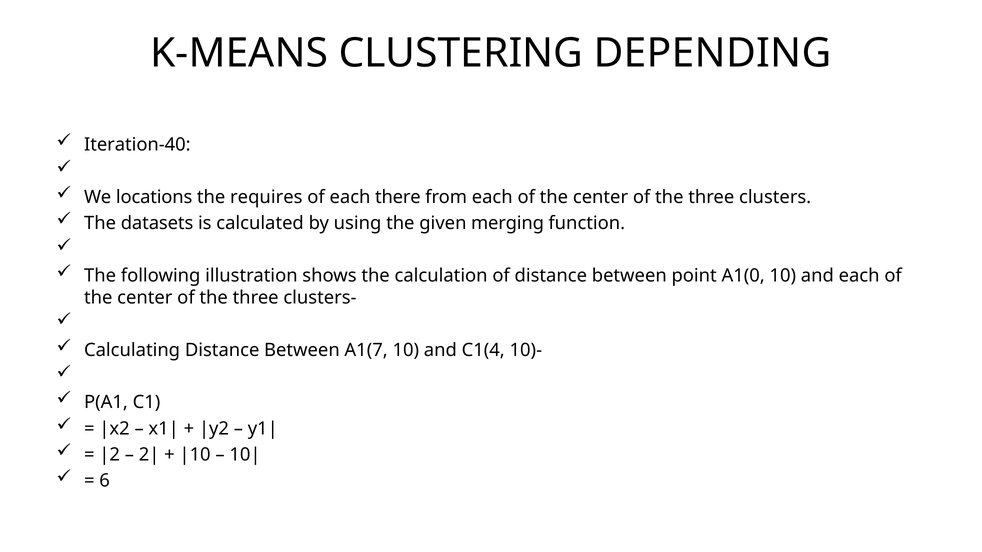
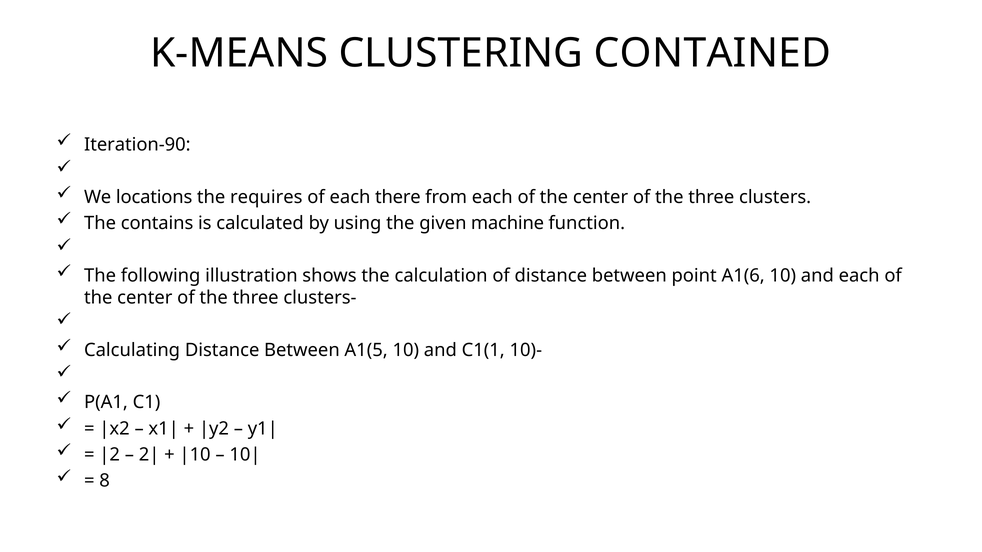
DEPENDING: DEPENDING -> CONTAINED (713, 53)
Iteration-40: Iteration-40 -> Iteration-90 (137, 145)
datasets: datasets -> contains (157, 223)
merging: merging -> machine (508, 223)
A1(0: A1(0 -> A1(6 (743, 276)
A1(7: A1(7 -> A1(5 (366, 350)
C1(4: C1(4 -> C1(1 (483, 350)
6: 6 -> 8 (105, 481)
